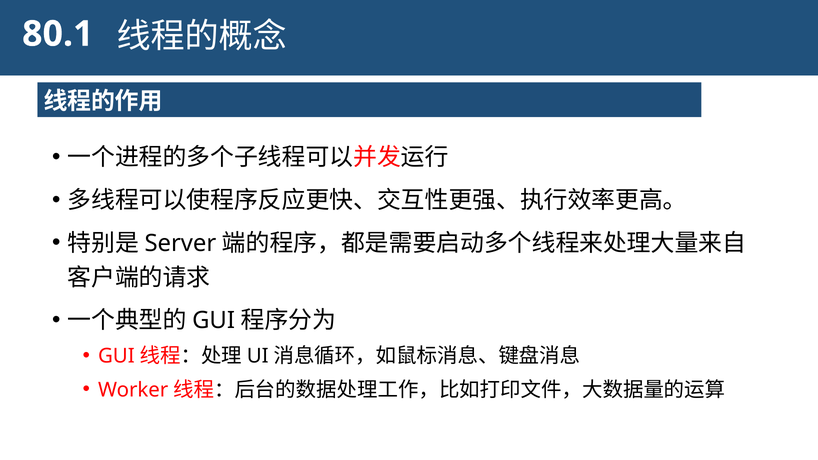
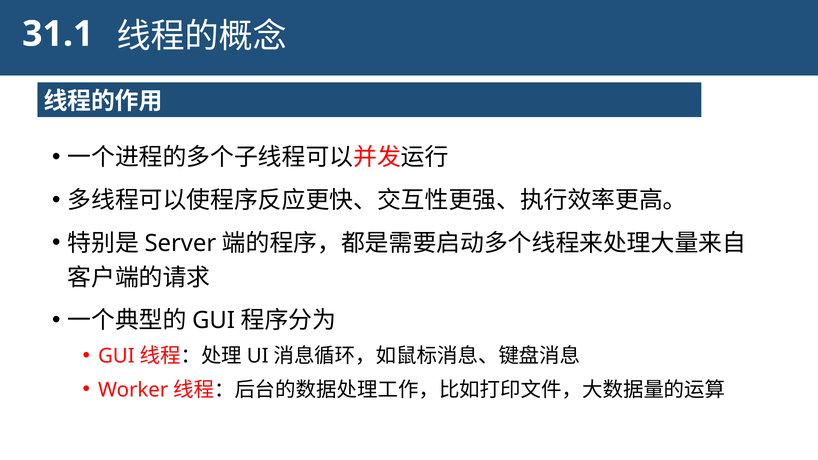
80.1: 80.1 -> 31.1 (58, 34)
